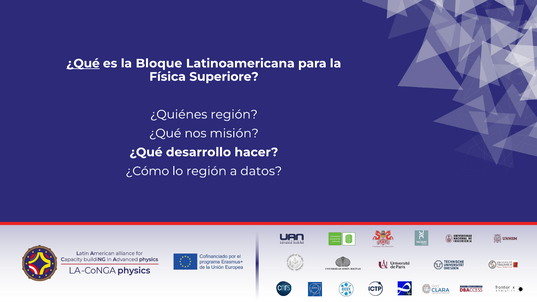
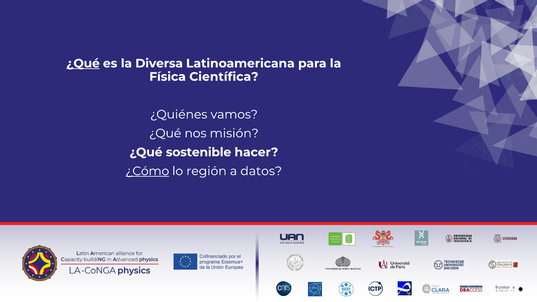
Bloque: Bloque -> Diversa (159, 63)
Superiore: Superiore -> Científica (224, 77)
¿Quiénes región: región -> vamos (234, 114)
desarrollo: desarrollo -> sostenible (199, 152)
¿Cómo underline: none -> present (147, 171)
